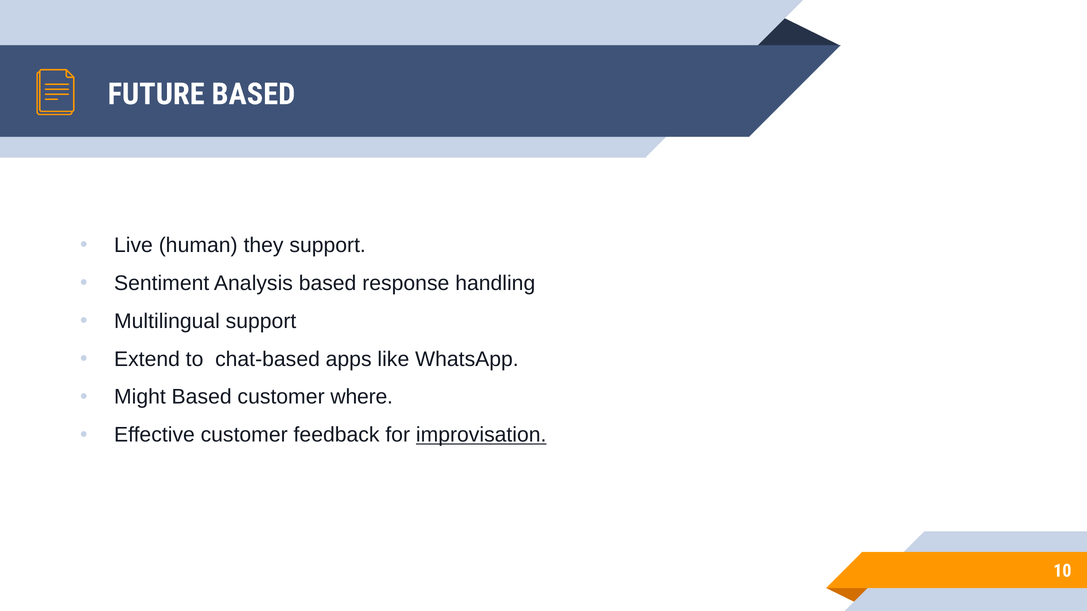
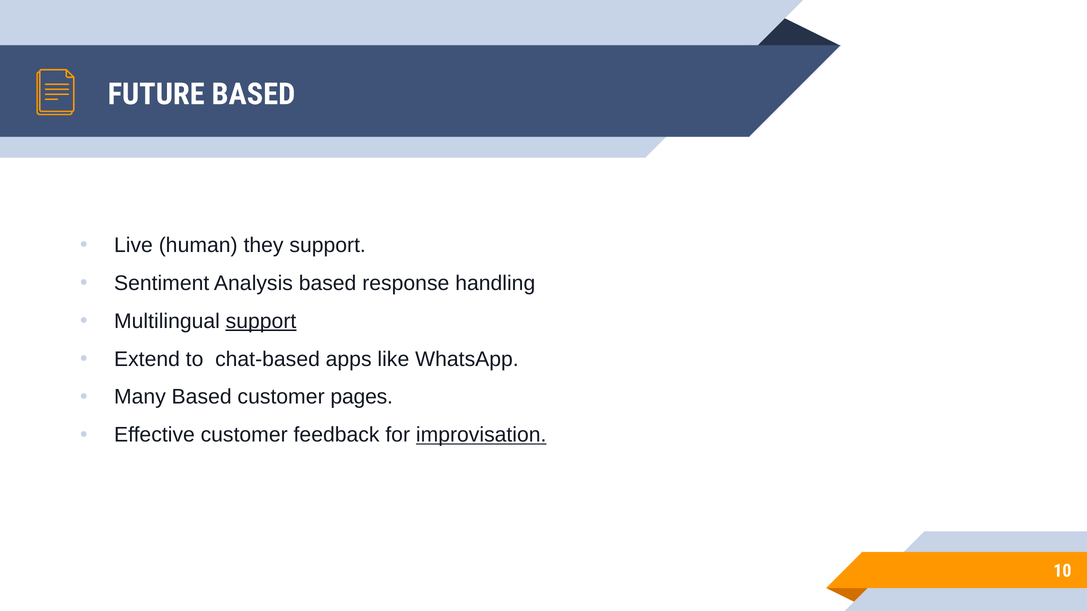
support underline: none -> present (261, 321)
Might: Might -> Many (140, 397)
where: where -> pages (362, 397)
